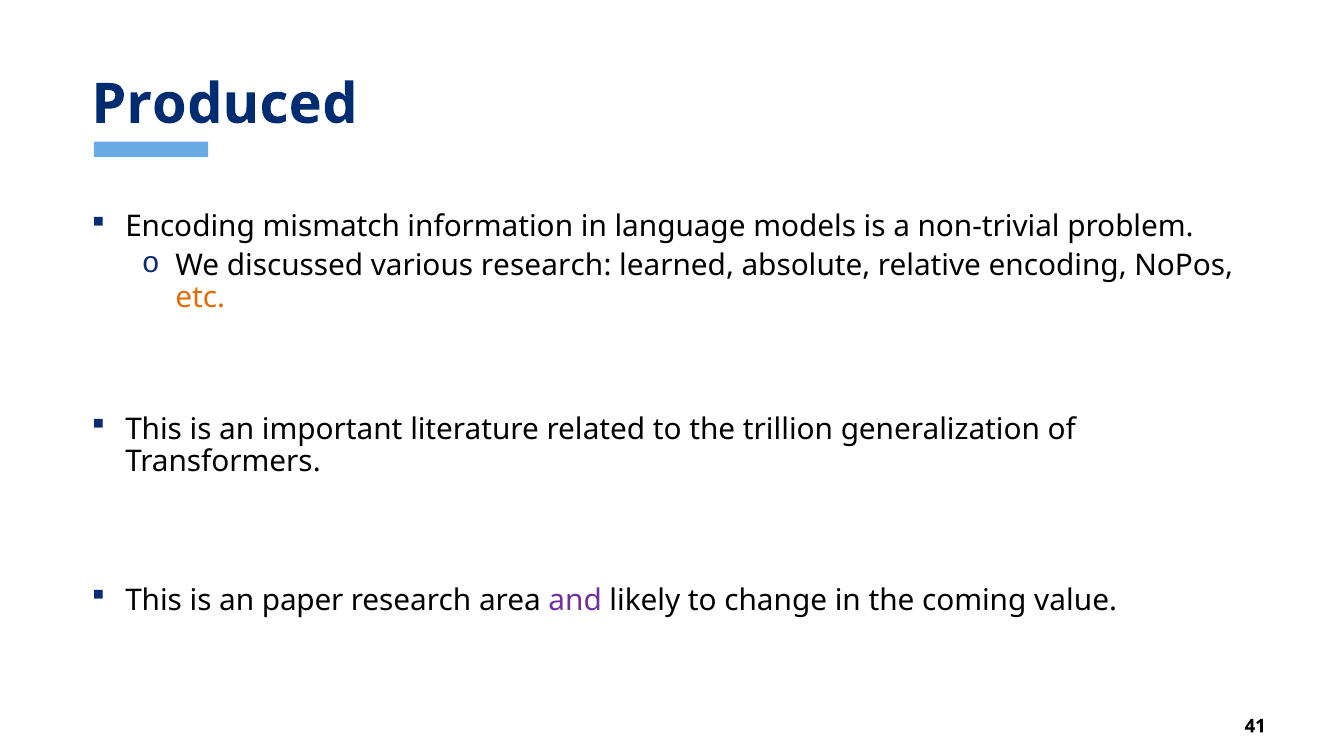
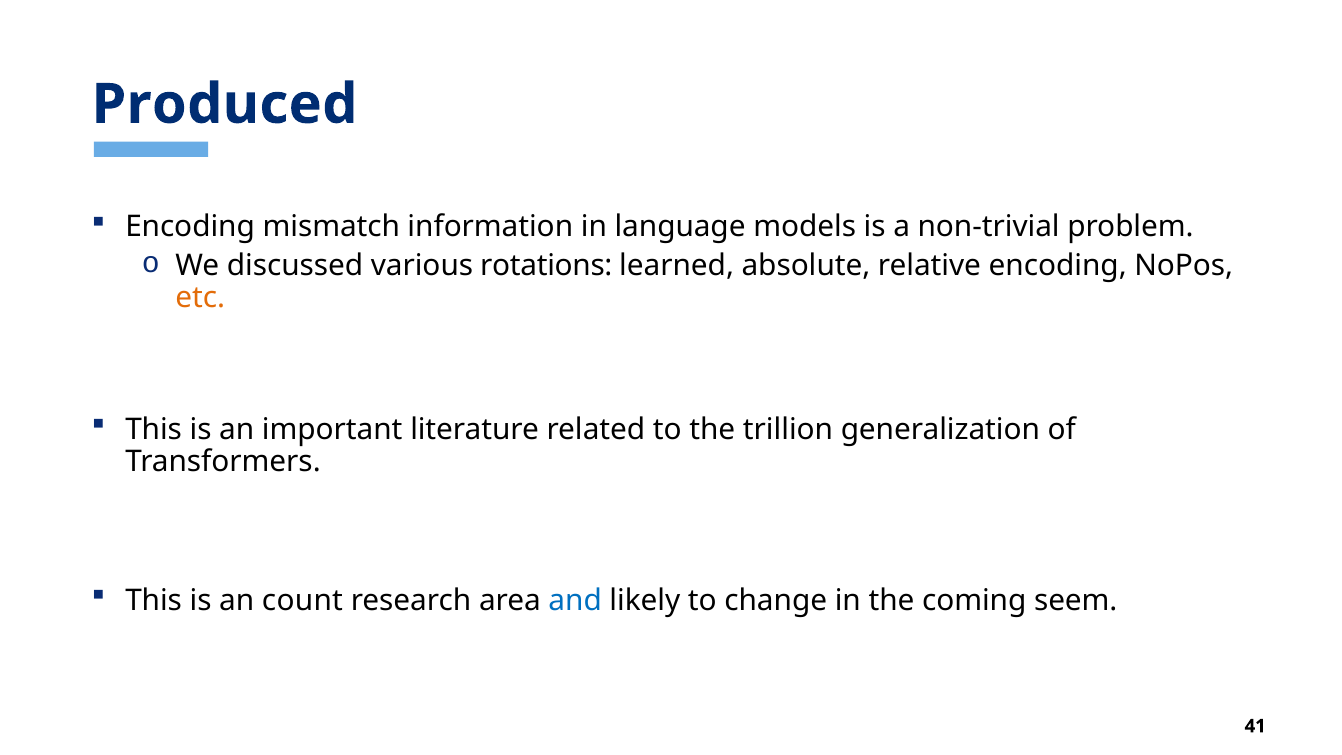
various research: research -> rotations (546, 266)
paper: paper -> count (302, 600)
and colour: purple -> blue (575, 600)
value: value -> seem (1076, 600)
